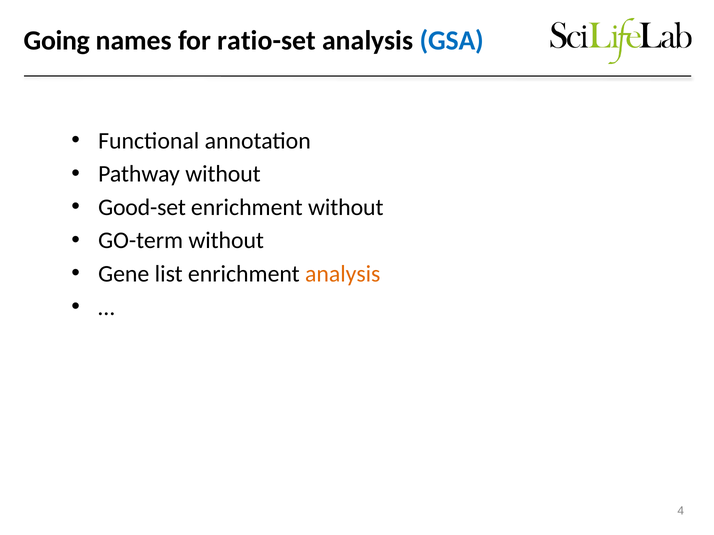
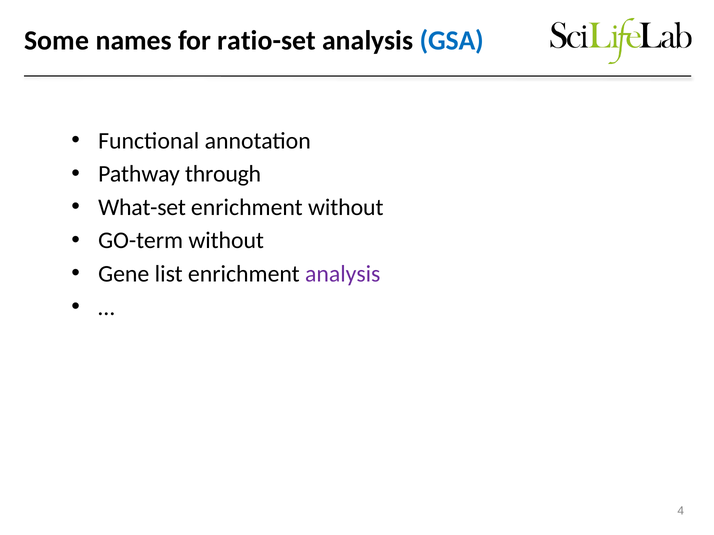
Going: Going -> Some (57, 40)
Pathway without: without -> through (223, 174)
Good-set: Good-set -> What-set (142, 208)
analysis colour: orange -> purple (343, 274)
